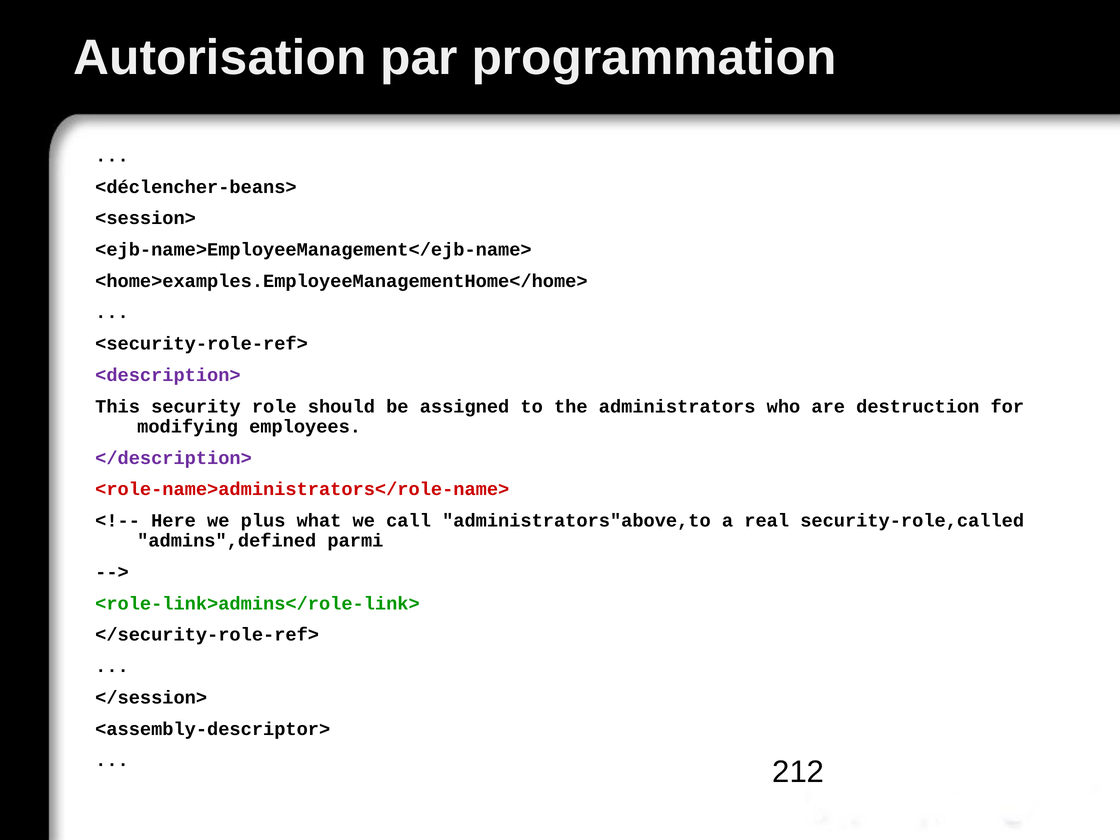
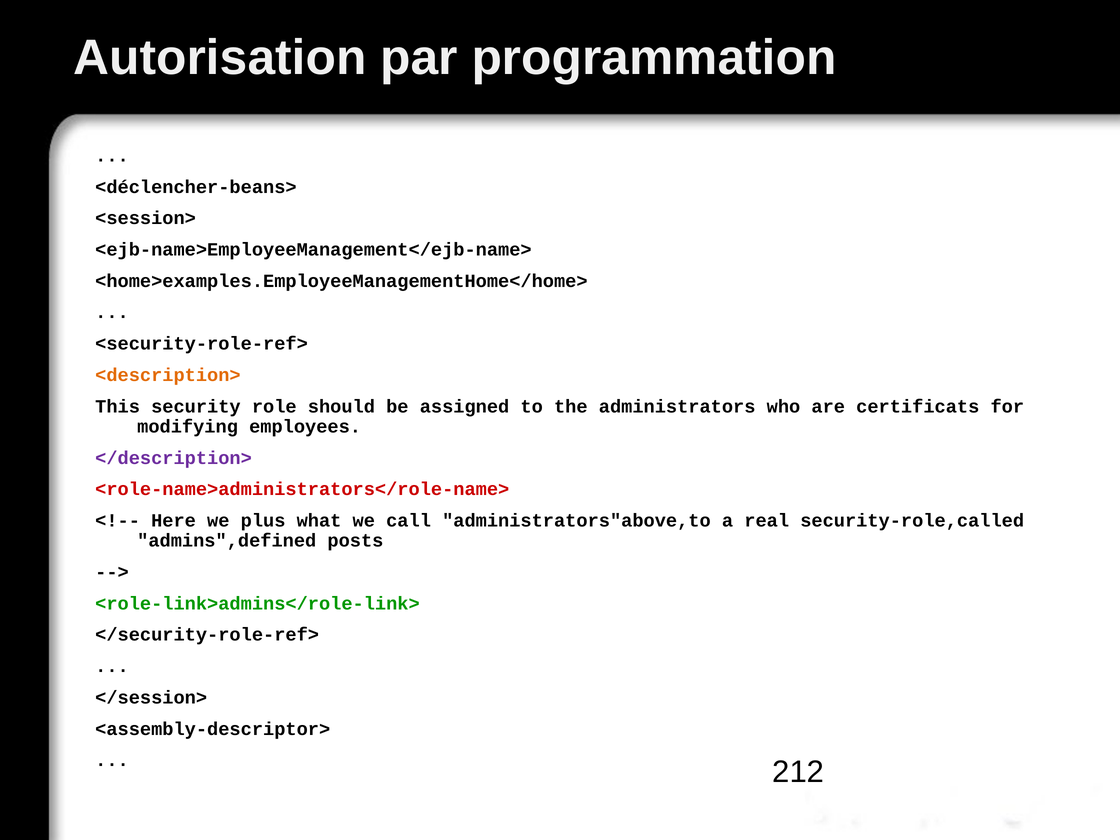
<description> colour: purple -> orange (168, 375)
destruction: destruction -> certificats (918, 406)
parmi: parmi -> posts (355, 541)
